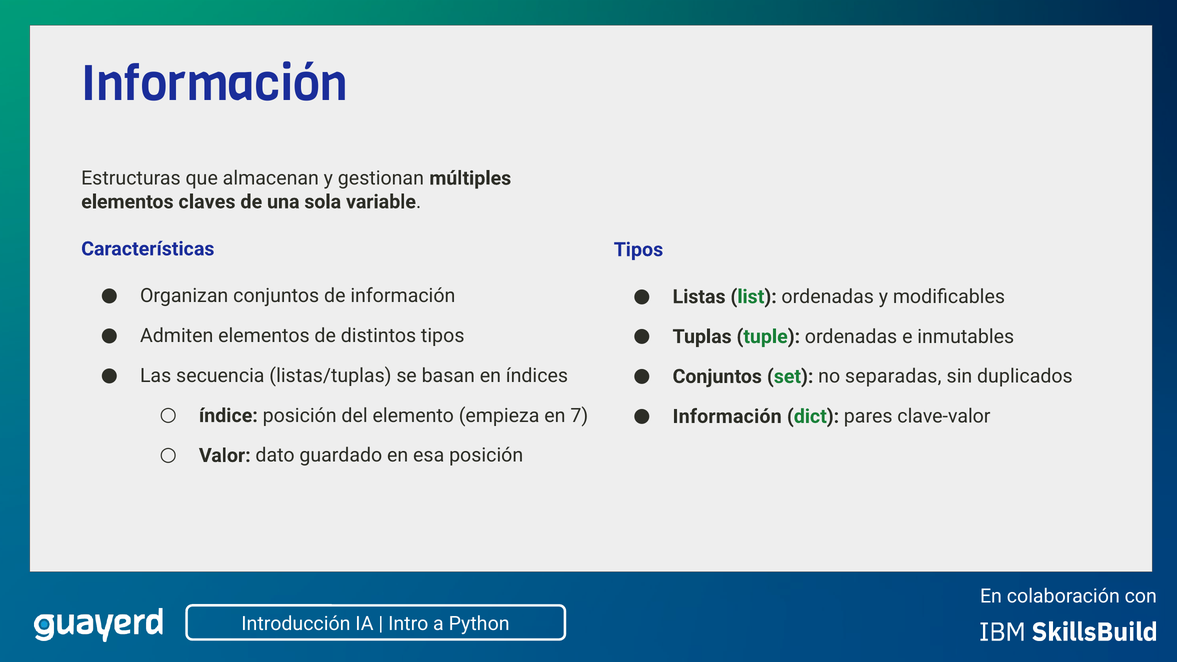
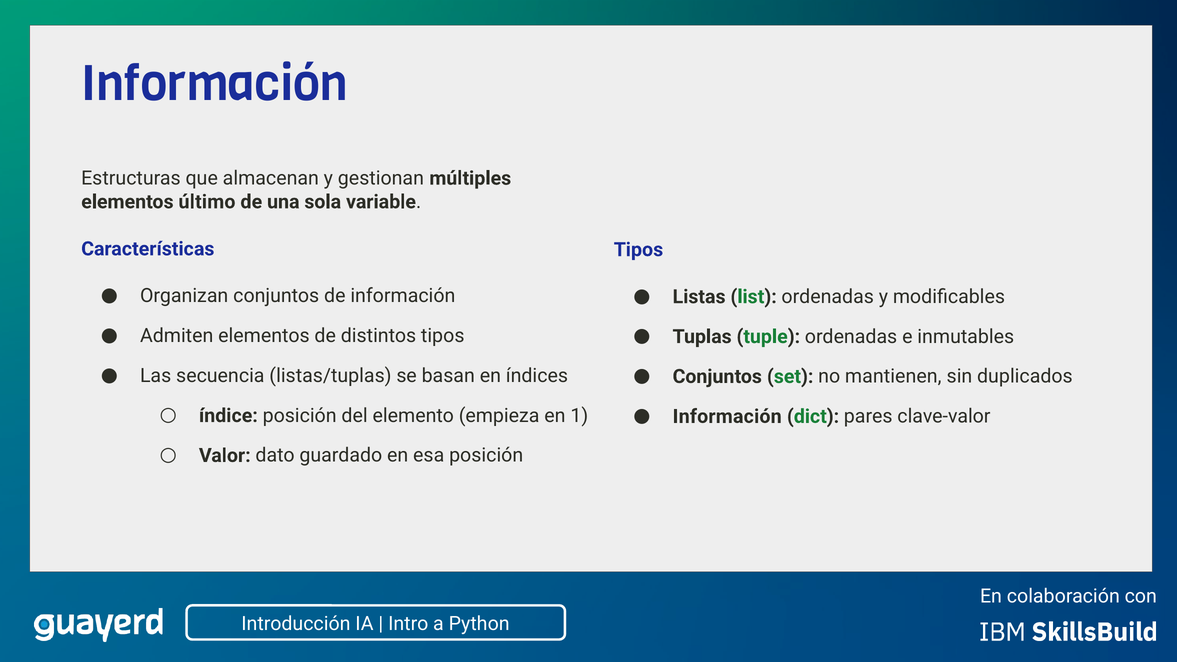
claves: claves -> último (207, 202)
separadas: separadas -> mantienen (893, 377)
7: 7 -> 1 (579, 416)
